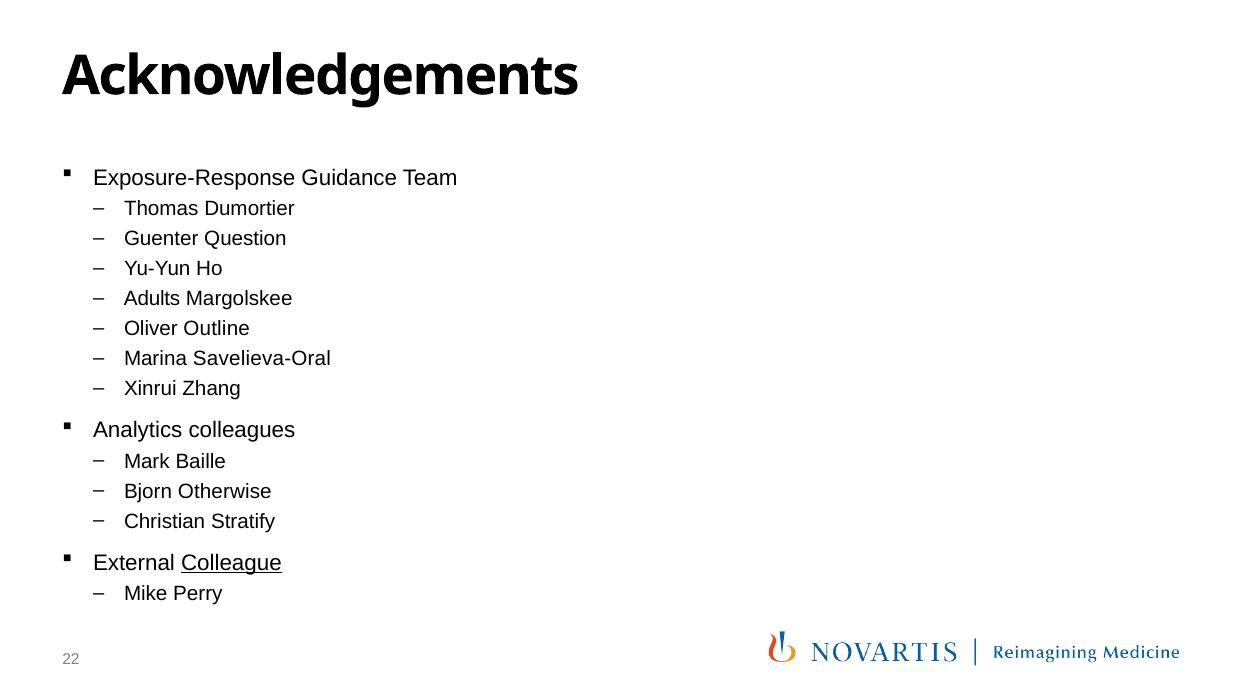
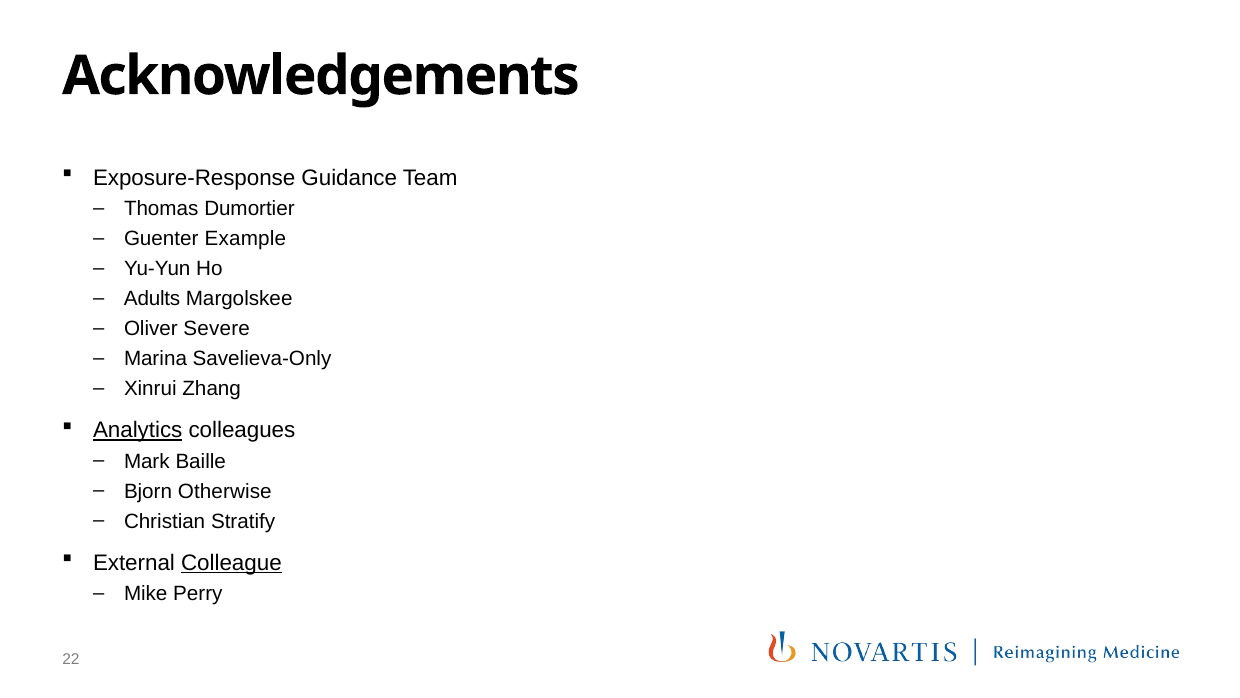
Question: Question -> Example (245, 239)
Outline: Outline -> Severe (217, 329)
Savelieva-Oral: Savelieva-Oral -> Savelieva-Only (262, 359)
Analytics underline: none -> present (138, 430)
